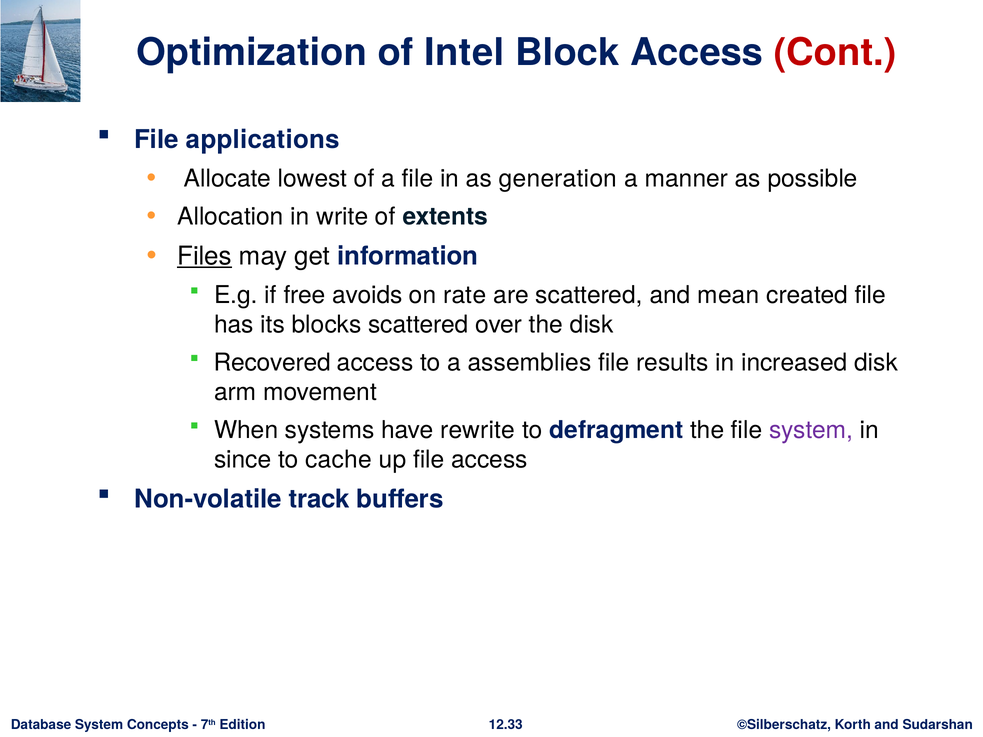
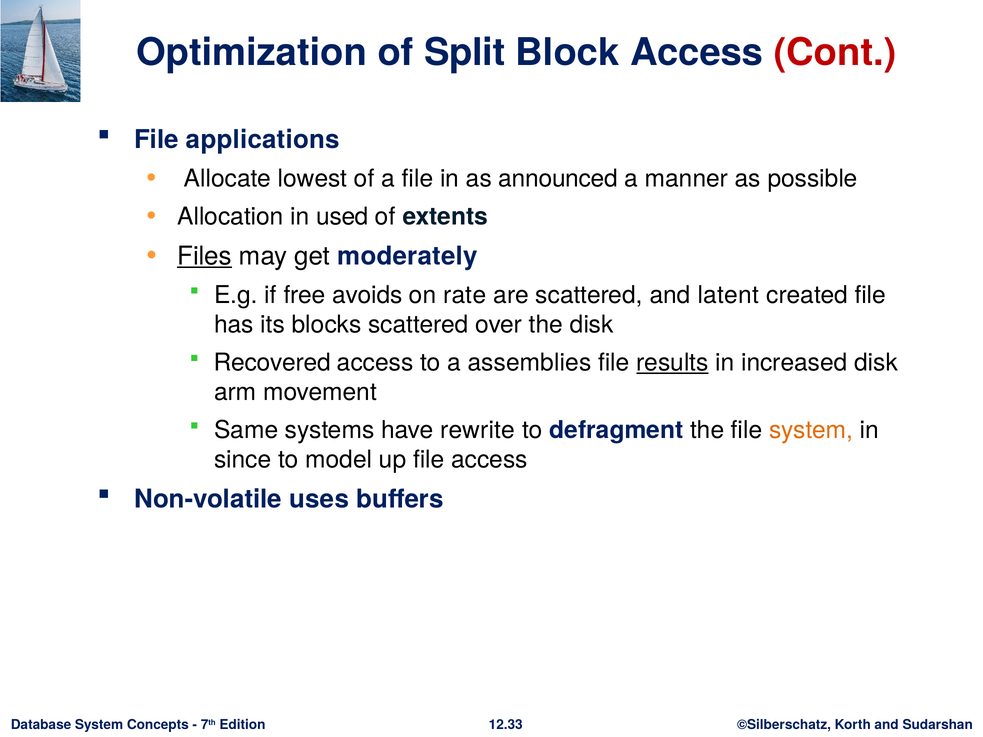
Intel: Intel -> Split (465, 53)
generation: generation -> announced (558, 179)
write: write -> used (342, 217)
information: information -> moderately (408, 256)
mean: mean -> latent (728, 295)
results underline: none -> present (672, 363)
When: When -> Same (246, 430)
system colour: purple -> orange (811, 430)
cache: cache -> model (339, 460)
track: track -> uses (319, 499)
